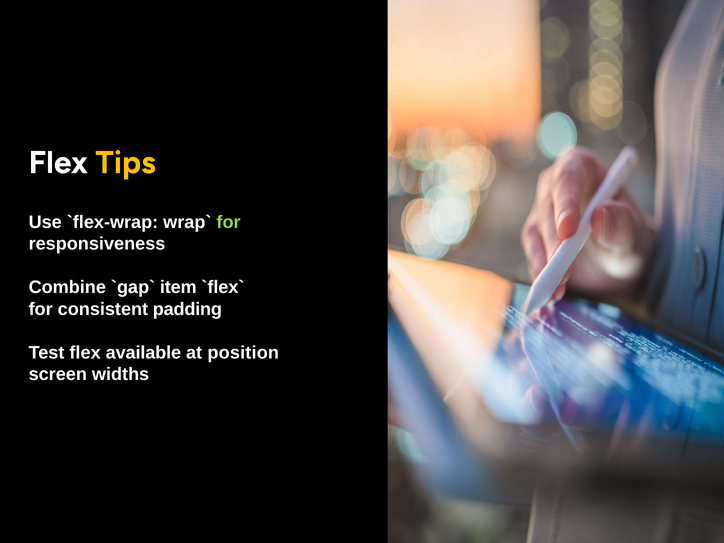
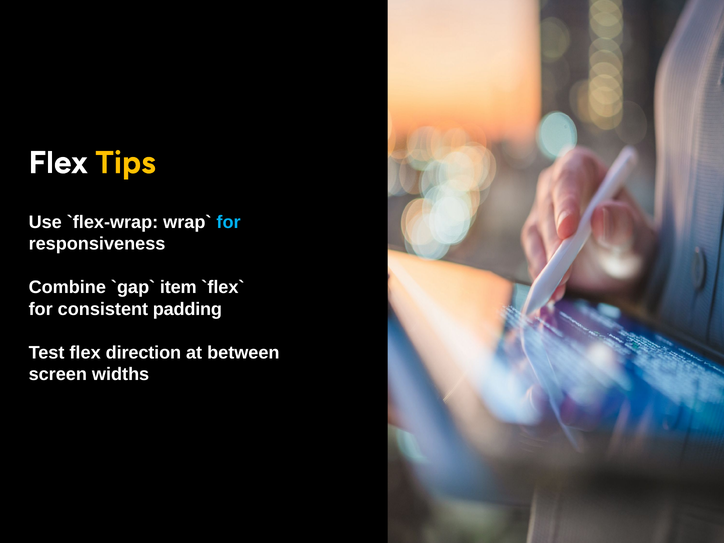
for colour: light green -> light blue (229, 222)
available: available -> direction (143, 353)
position: position -> between (243, 353)
